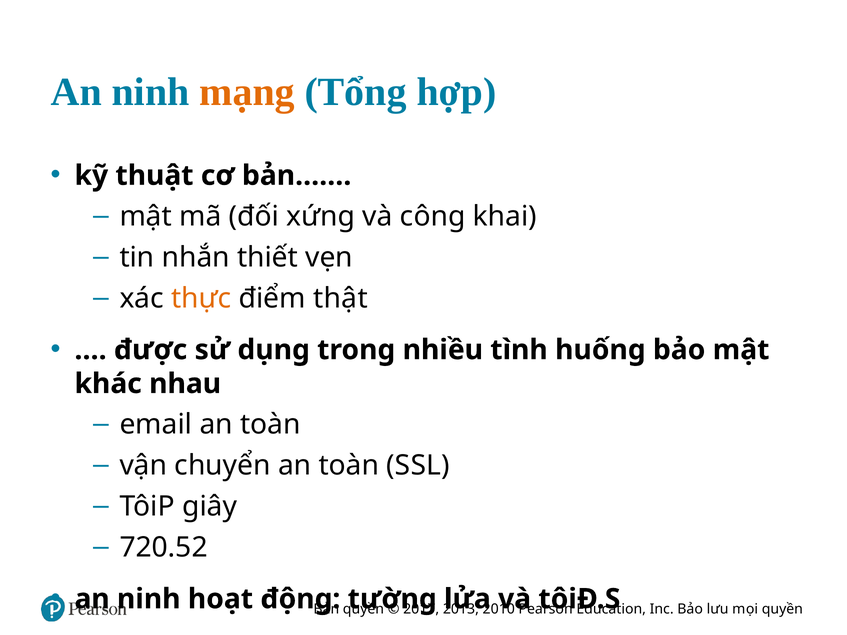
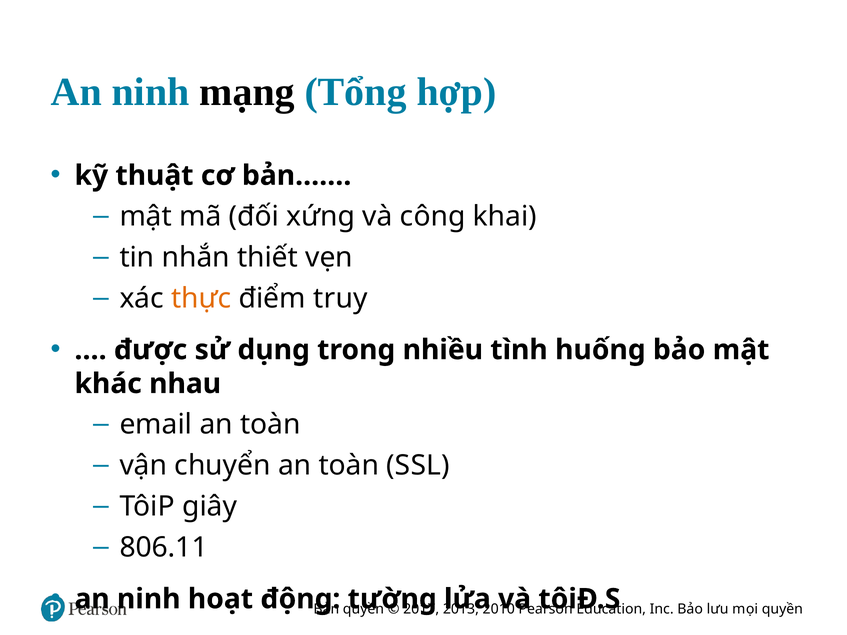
mạng colour: orange -> black (247, 92)
thật: thật -> truy (341, 298)
720.52: 720.52 -> 806.11 (164, 548)
